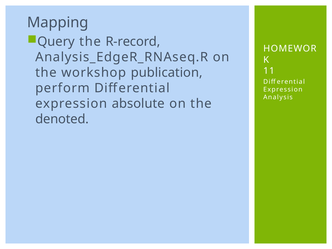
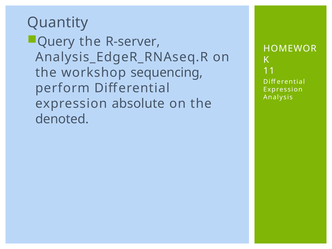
Mapping: Mapping -> Quantity (58, 23)
R-record: R-record -> R-server (133, 42)
publication: publication -> sequencing (167, 73)
